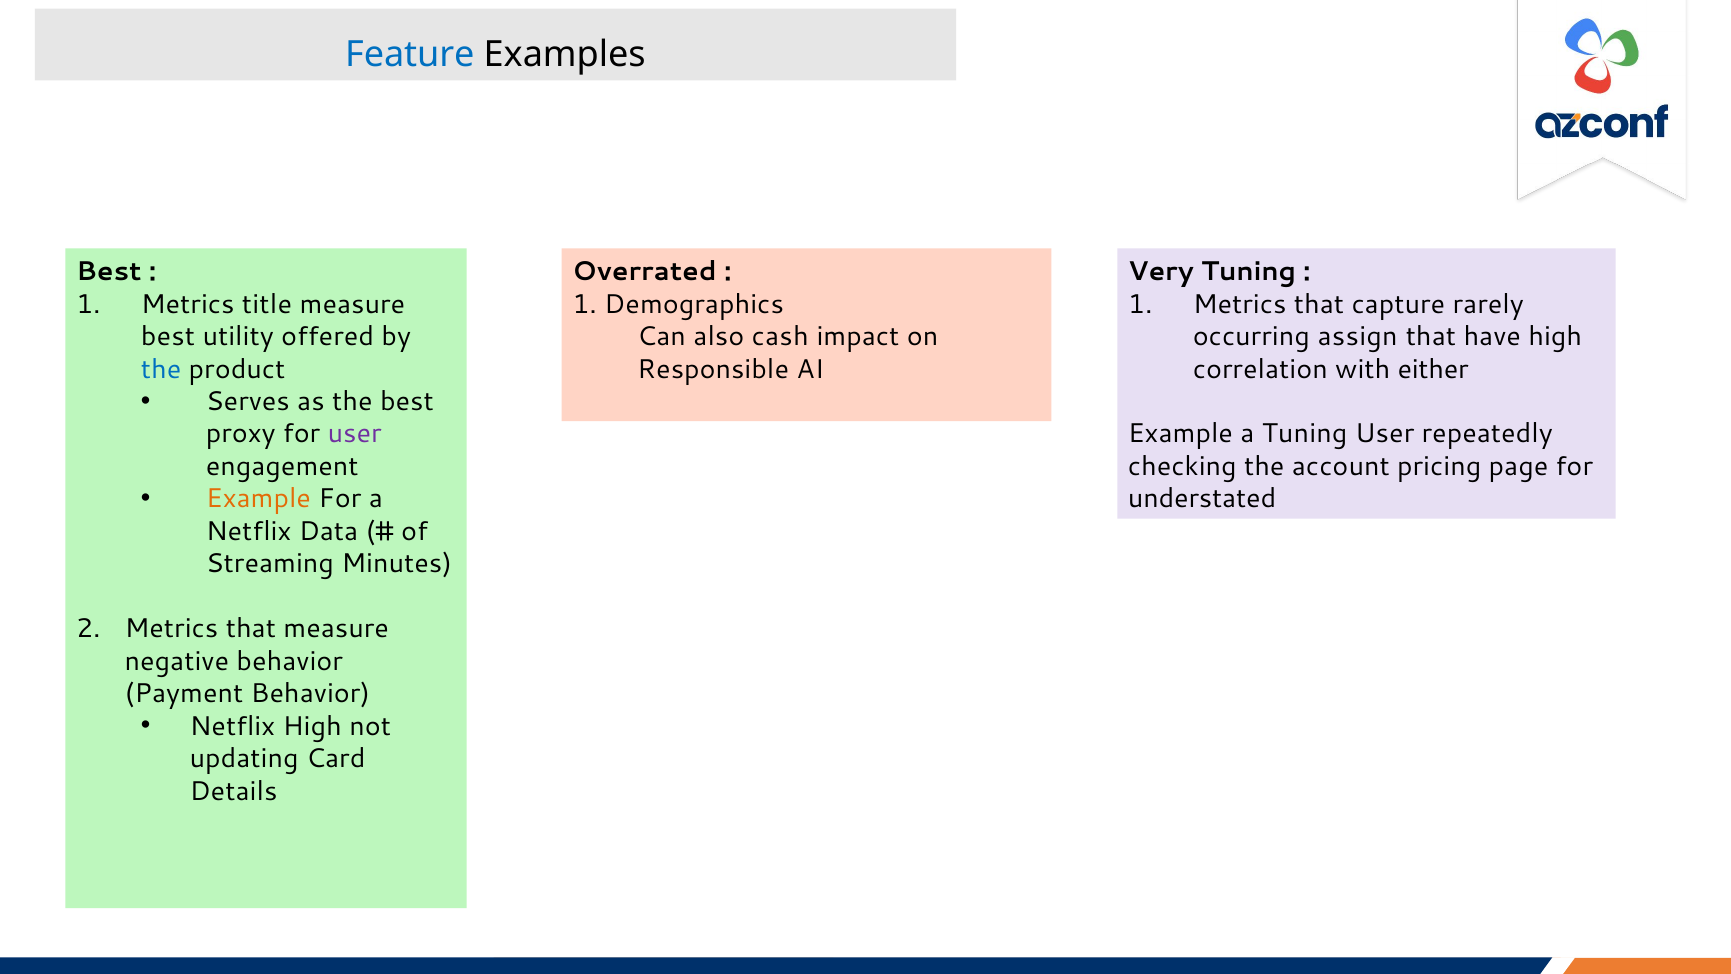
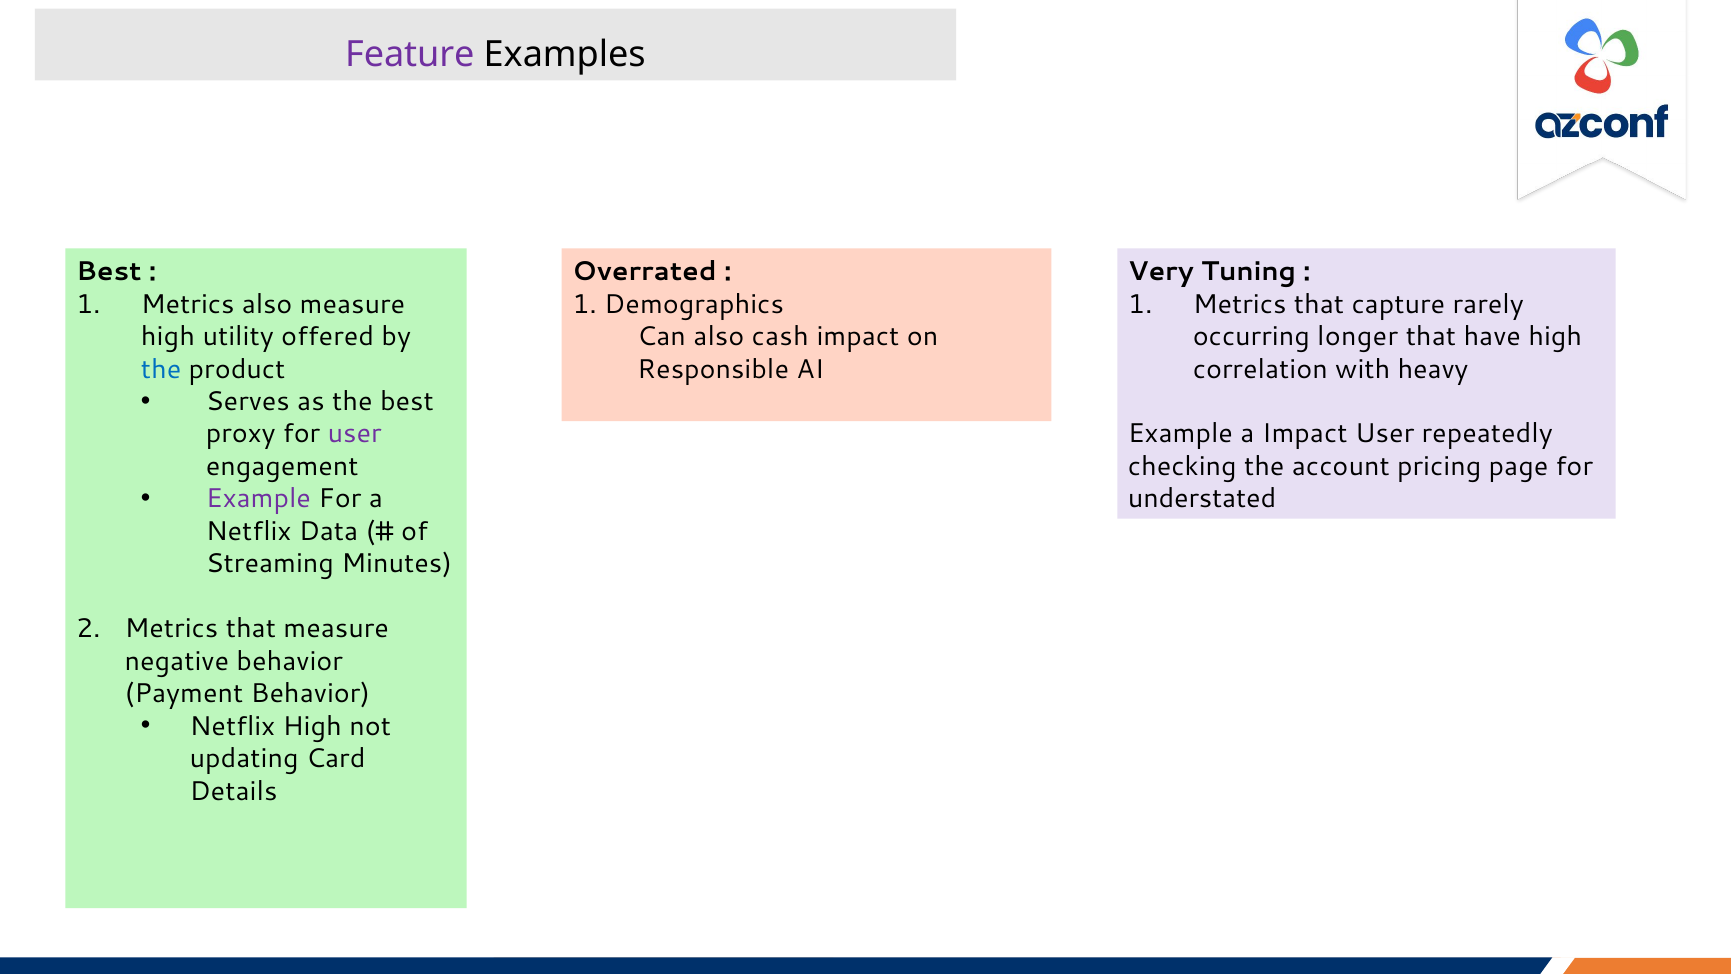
Feature colour: blue -> purple (410, 54)
Metrics title: title -> also (267, 304)
best: best -> high (168, 337)
assign: assign -> longer (1358, 337)
either: either -> heavy (1433, 369)
a Tuning: Tuning -> Impact (1305, 434)
Example colour: orange -> purple (258, 499)
